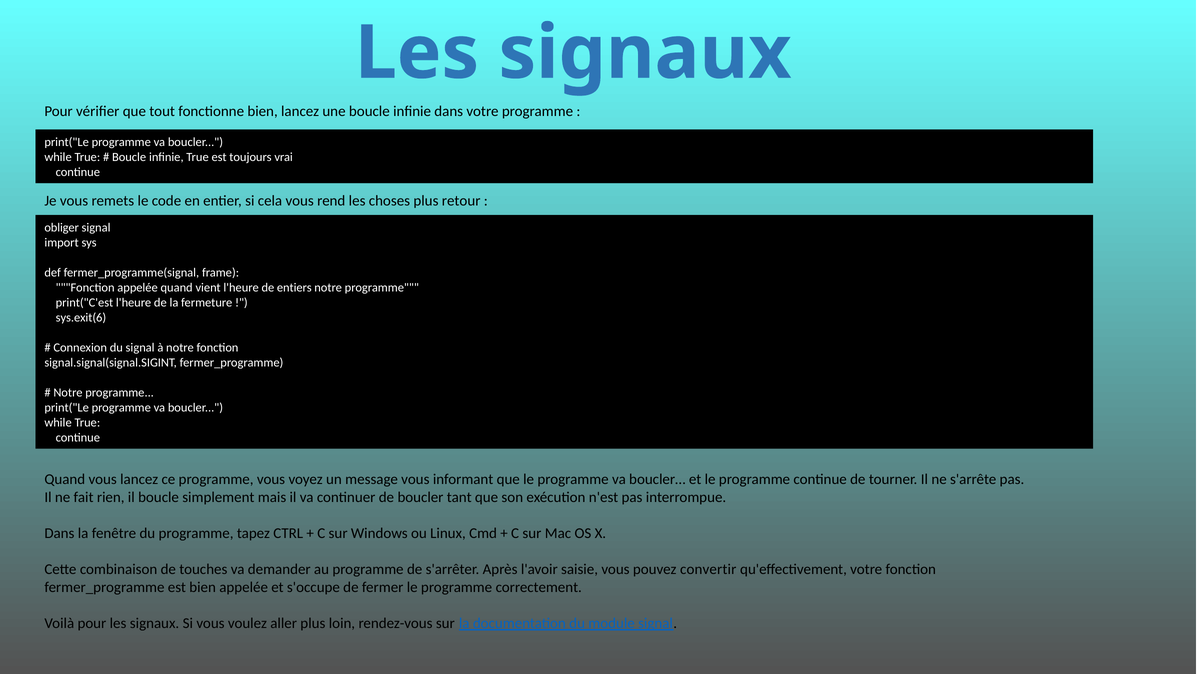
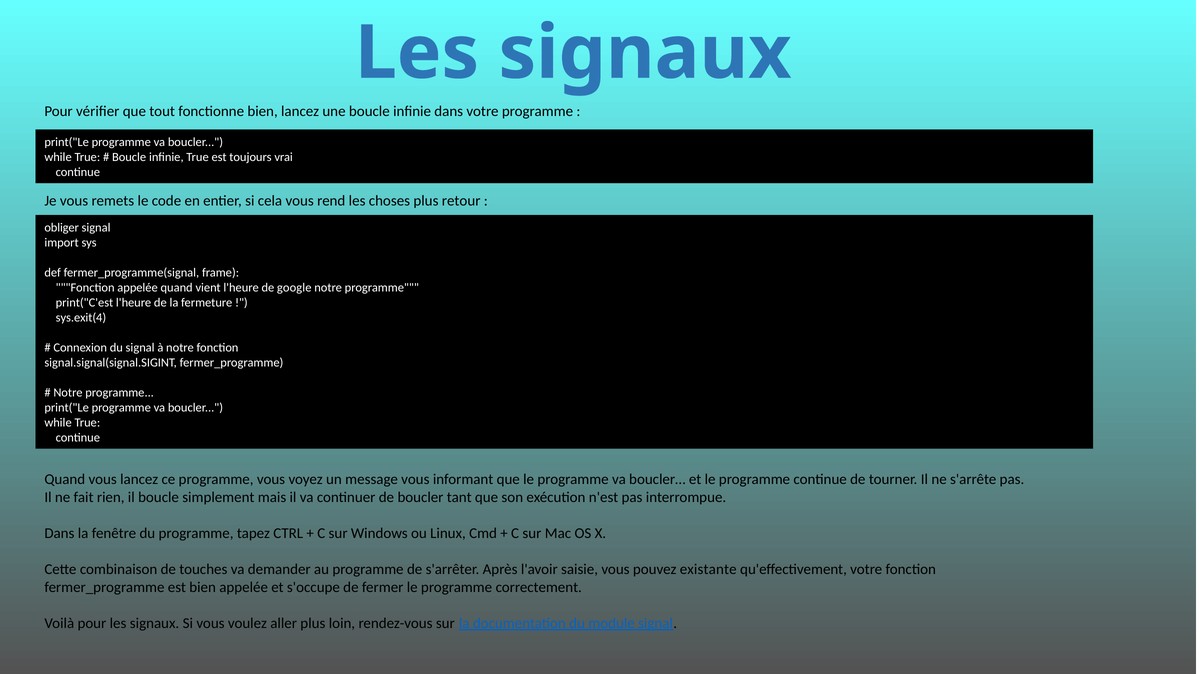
entiers: entiers -> google (294, 288)
sys.exit(6: sys.exit(6 -> sys.exit(4 (81, 318)
convertir: convertir -> existante (708, 570)
